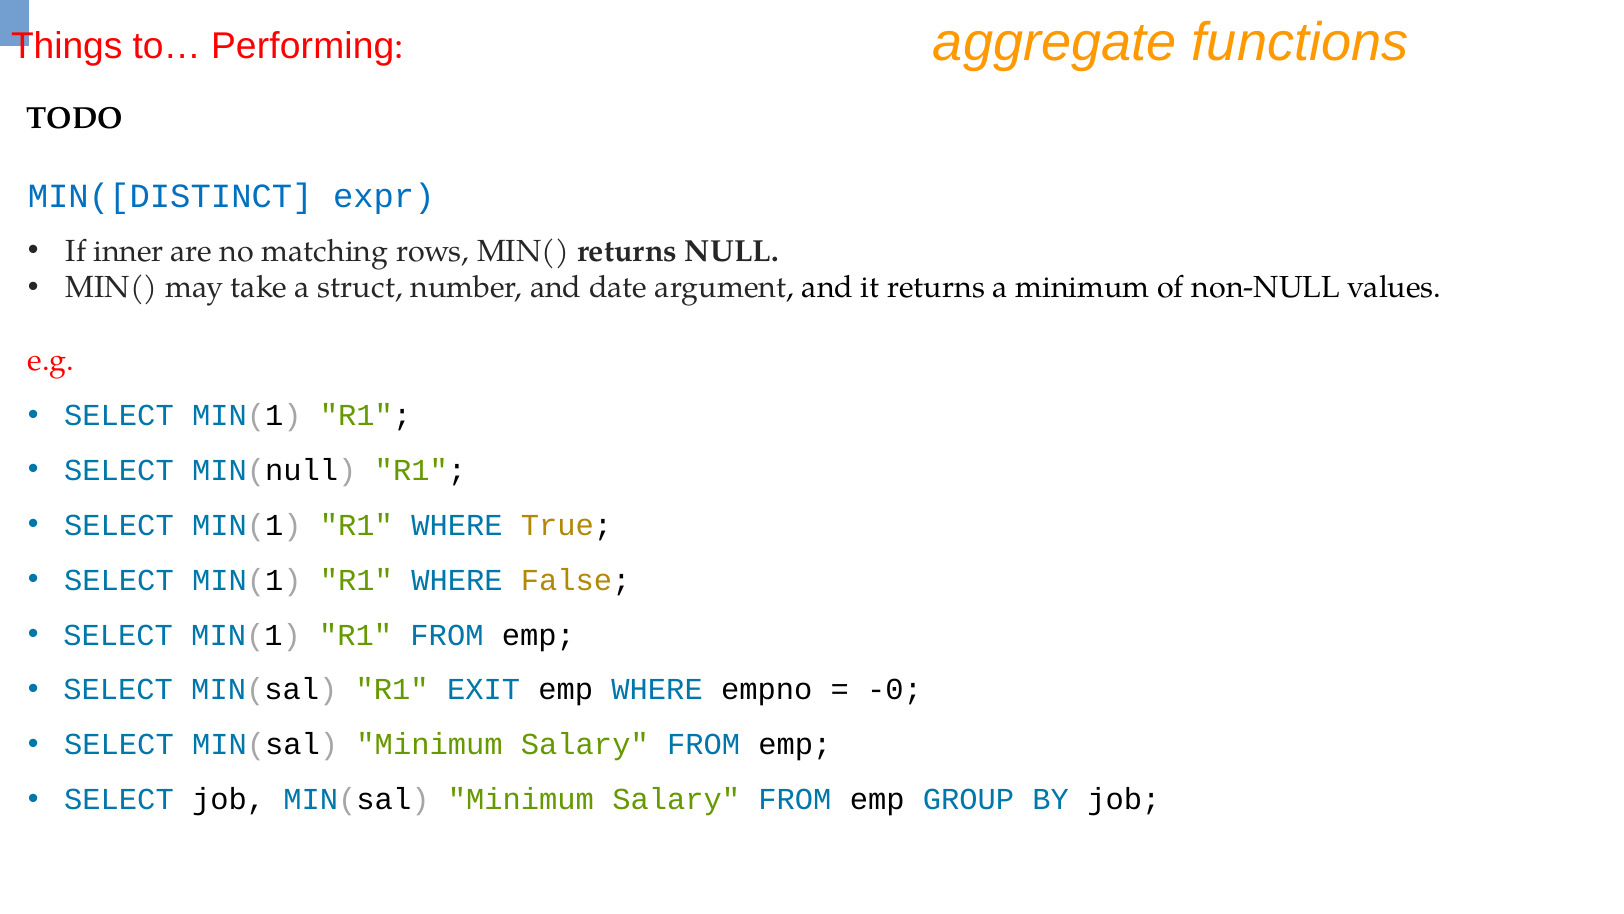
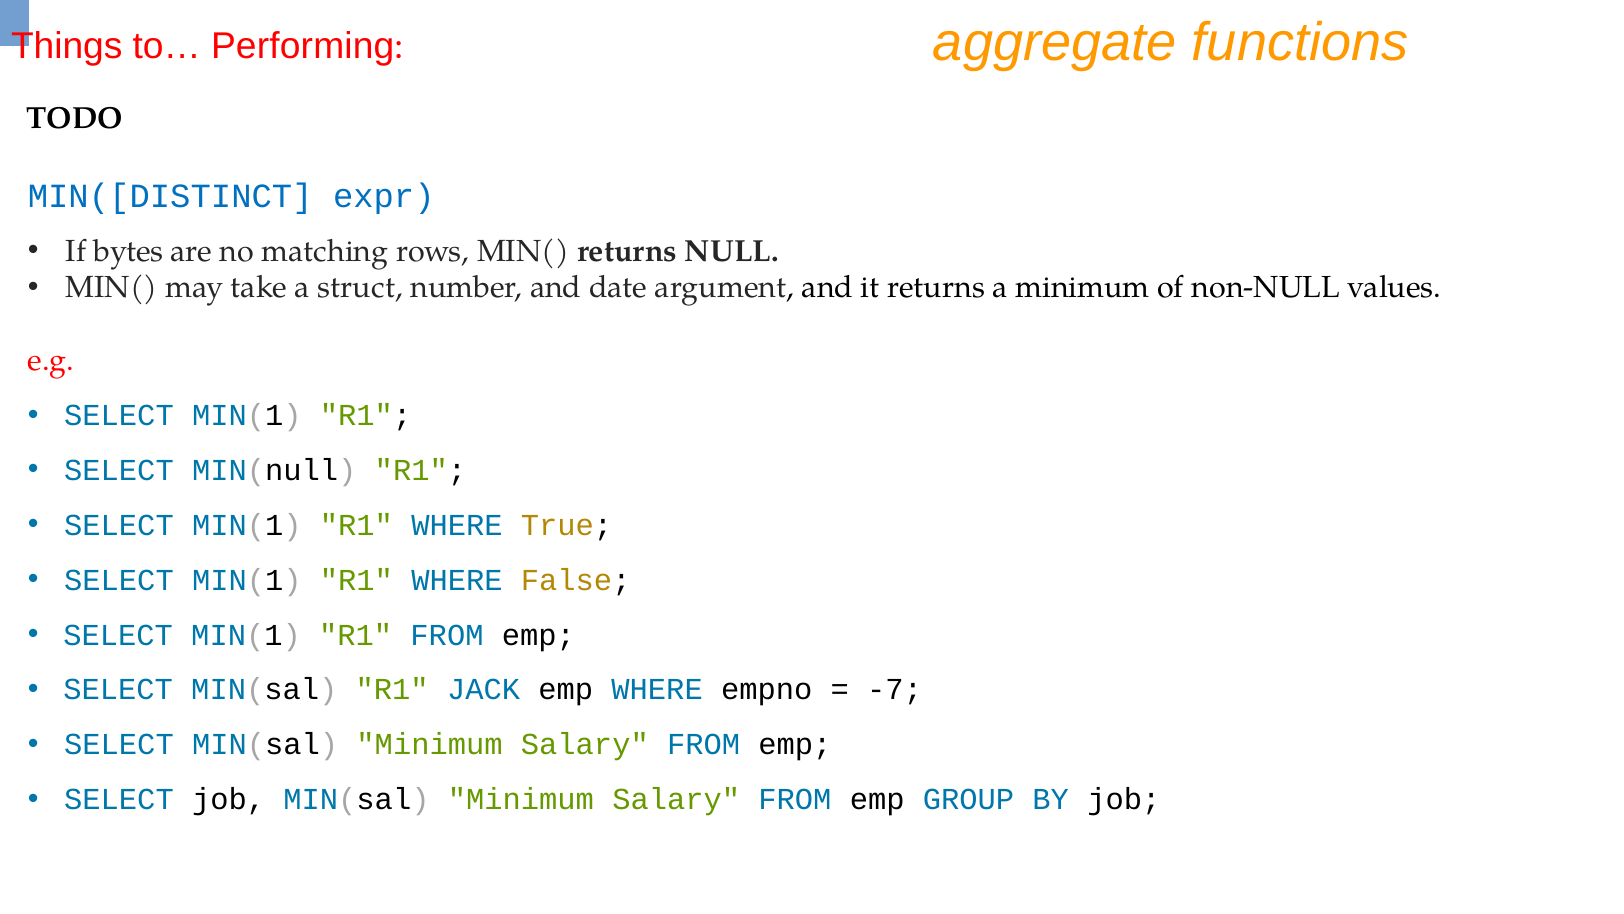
inner: inner -> bytes (129, 251)
EXIT: EXIT -> JACK (484, 690)
-0: -0 -> -7 (895, 690)
